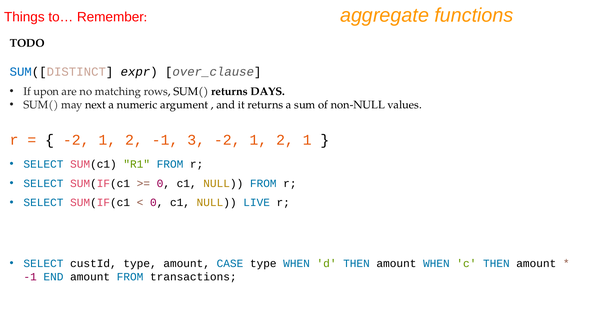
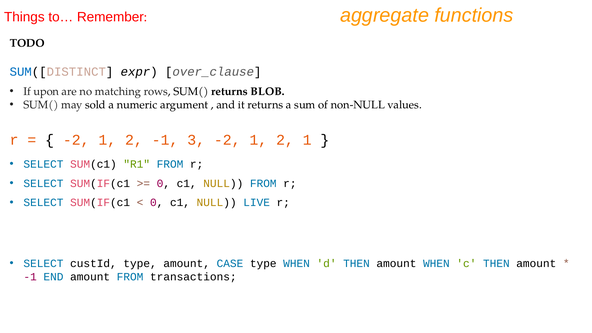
DAYS: DAYS -> BLOB (268, 92)
next: next -> sold (95, 105)
